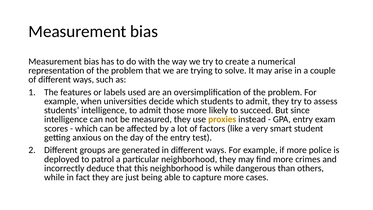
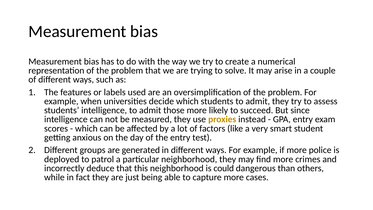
is while: while -> could (224, 168)
